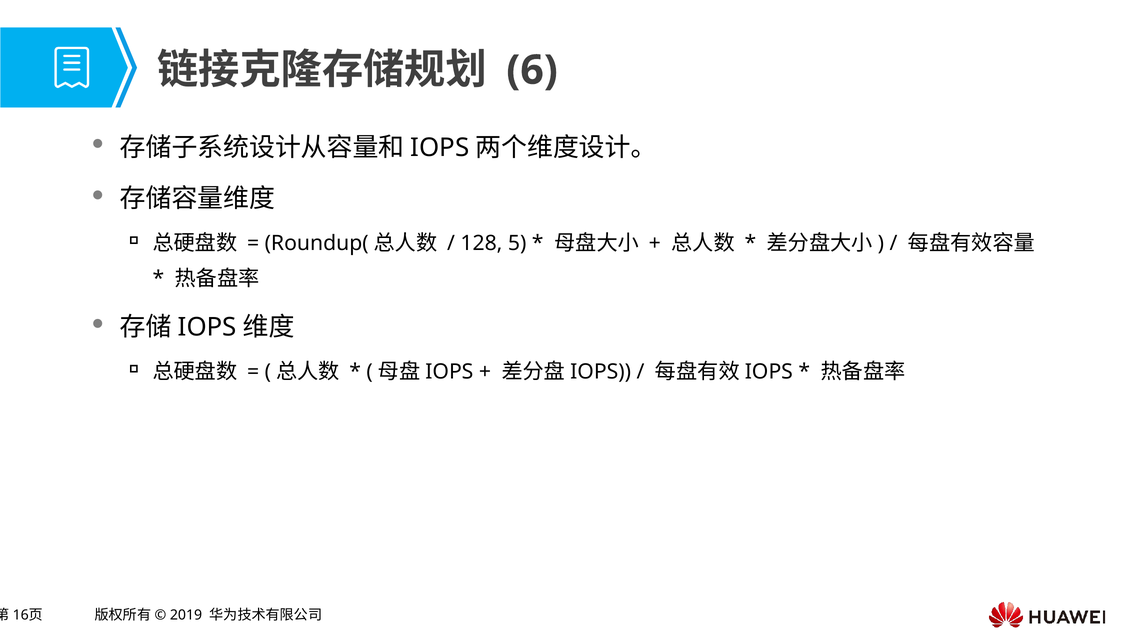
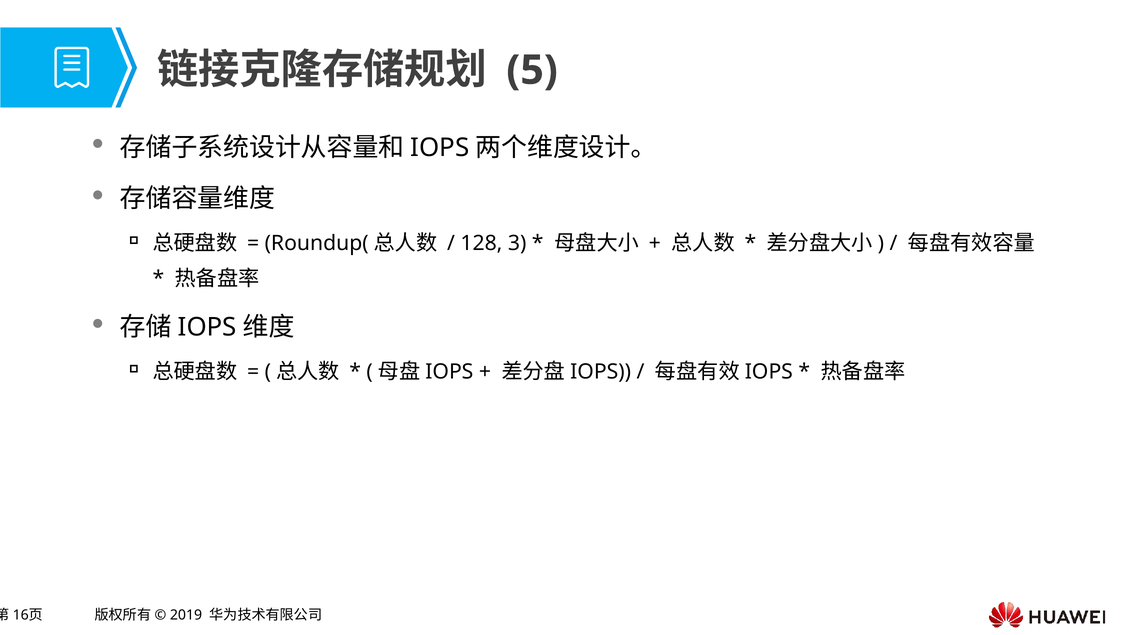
6: 6 -> 5 (532, 70)
5: 5 -> 3 (517, 243)
